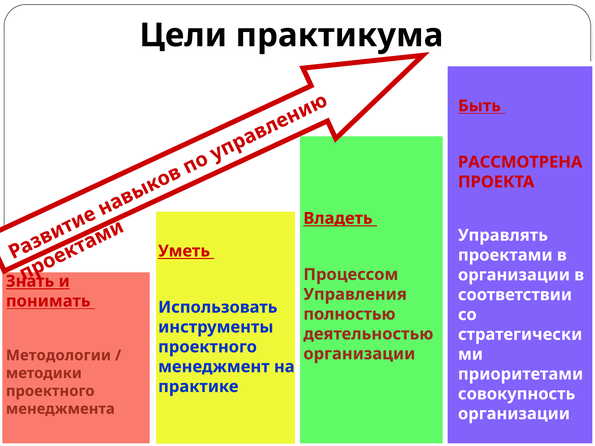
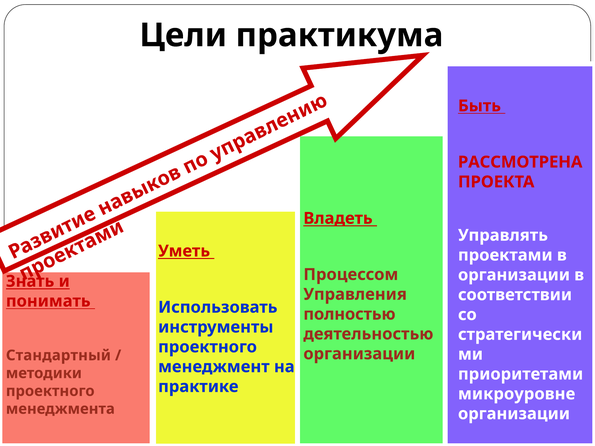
Методологии: Методологии -> Стандартный (58, 356)
совокупность: совокупность -> микроуровне (517, 394)
